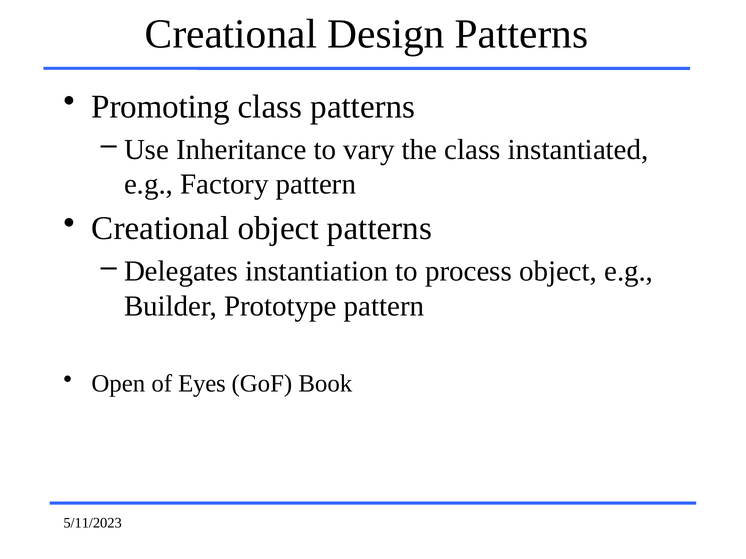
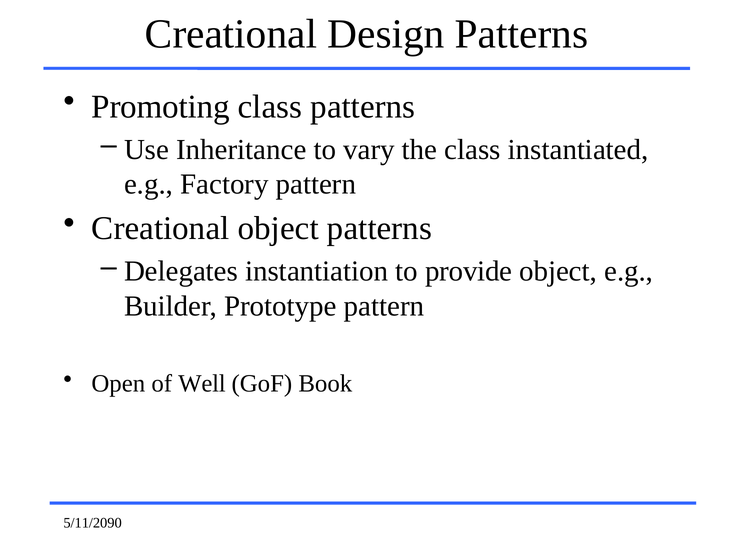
process: process -> provide (469, 272)
Eyes: Eyes -> Well (202, 384)
5/11/2023: 5/11/2023 -> 5/11/2090 (93, 523)
